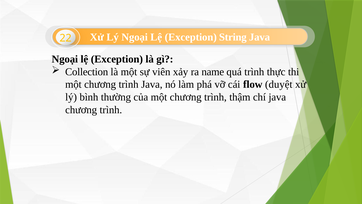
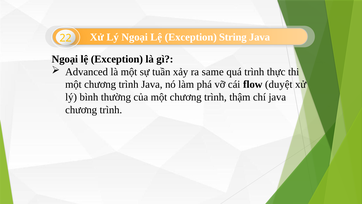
Collection: Collection -> Advanced (87, 72)
viên: viên -> tuần (161, 72)
name: name -> same (213, 72)
